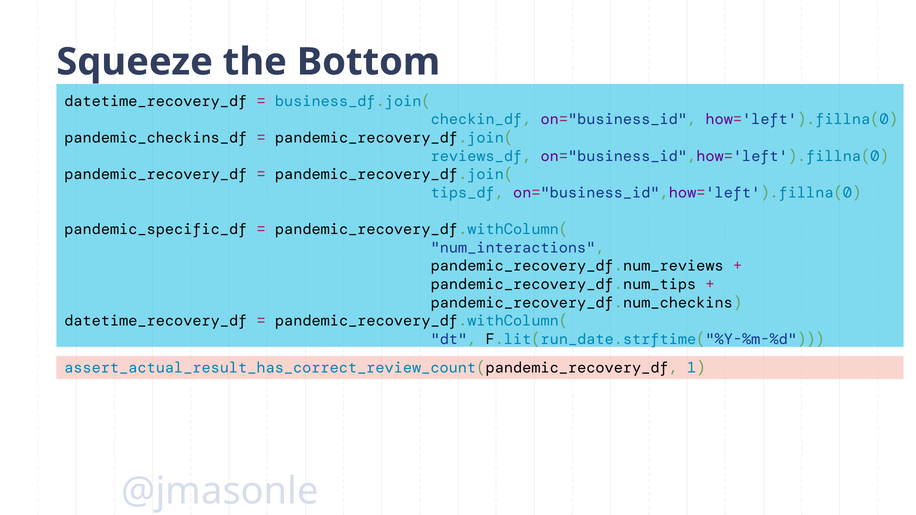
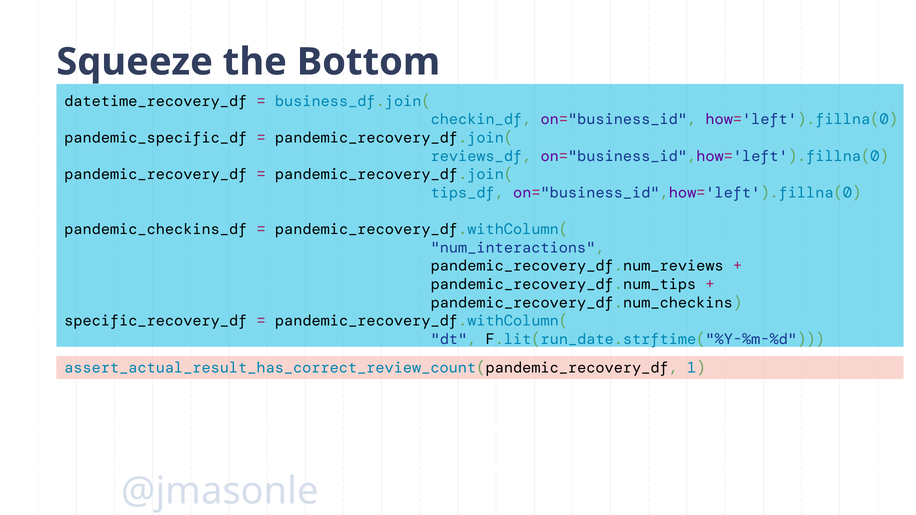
pandemic_checkins_df: pandemic_checkins_df -> pandemic_specific_df (156, 138)
pandemic_specific_df: pandemic_specific_df -> pandemic_checkins_df (156, 229)
datetime_recovery_df: datetime_recovery_df -> specific_recovery_df (156, 321)
